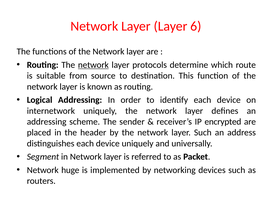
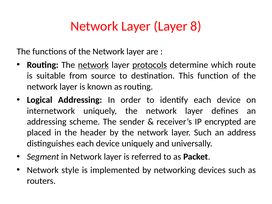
6: 6 -> 8 (196, 26)
protocols underline: none -> present (150, 65)
huge: huge -> style (70, 170)
